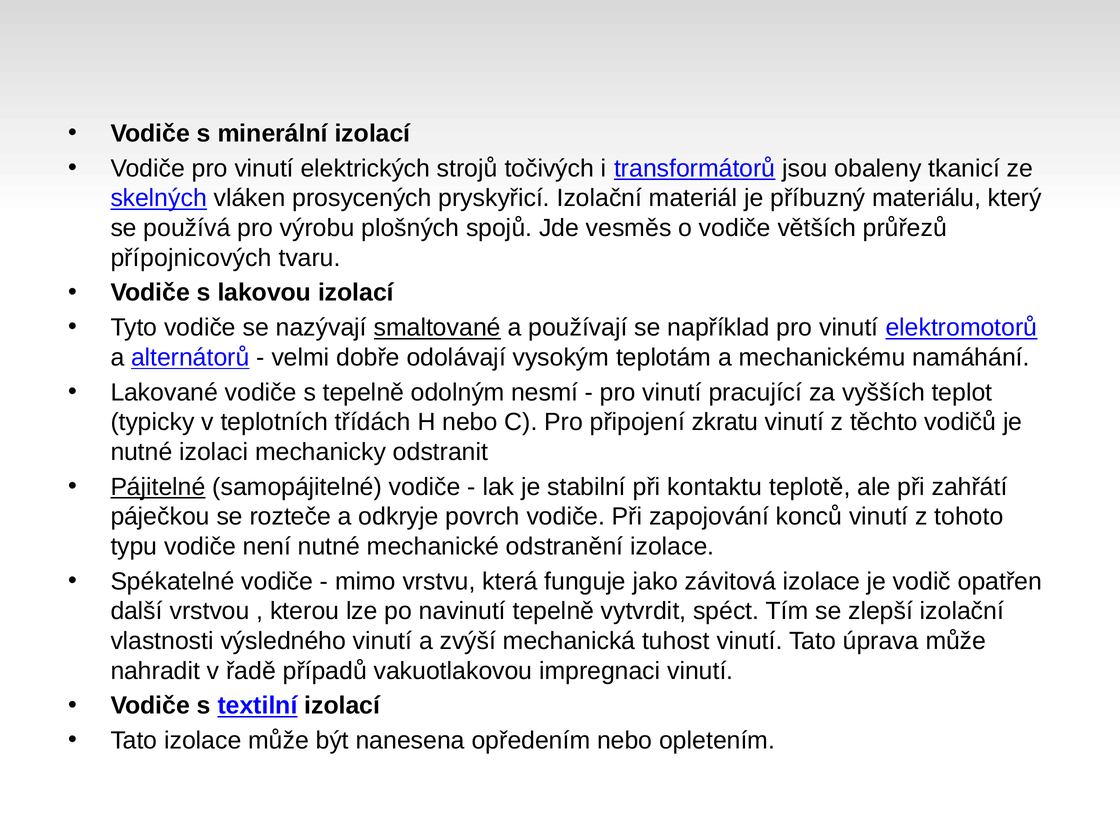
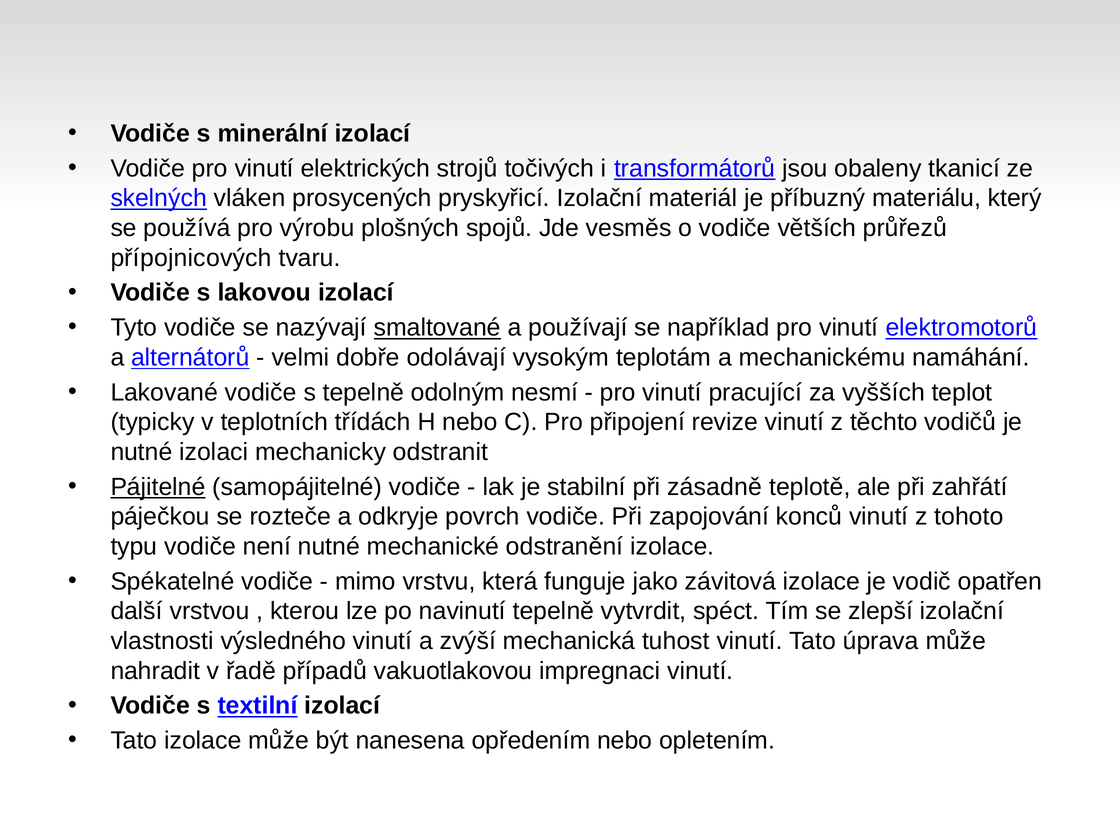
zkratu: zkratu -> revize (725, 422)
kontaktu: kontaktu -> zásadně (715, 487)
